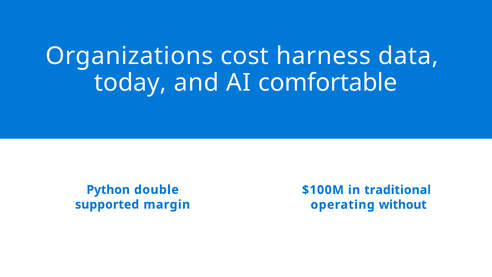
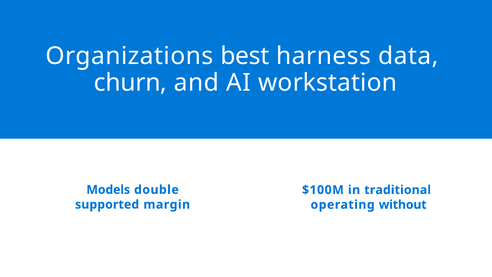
cost: cost -> best (245, 56)
today: today -> churn (130, 83)
comfortable: comfortable -> workstation (328, 83)
Python: Python -> Models (108, 190)
